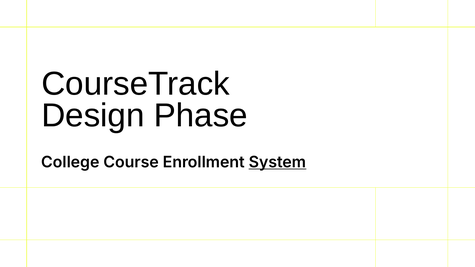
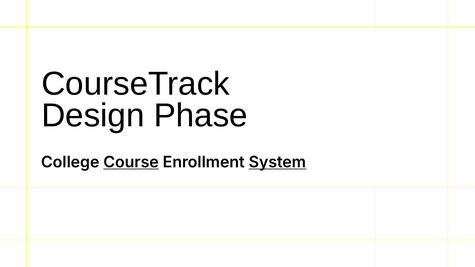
Course underline: none -> present (131, 162)
